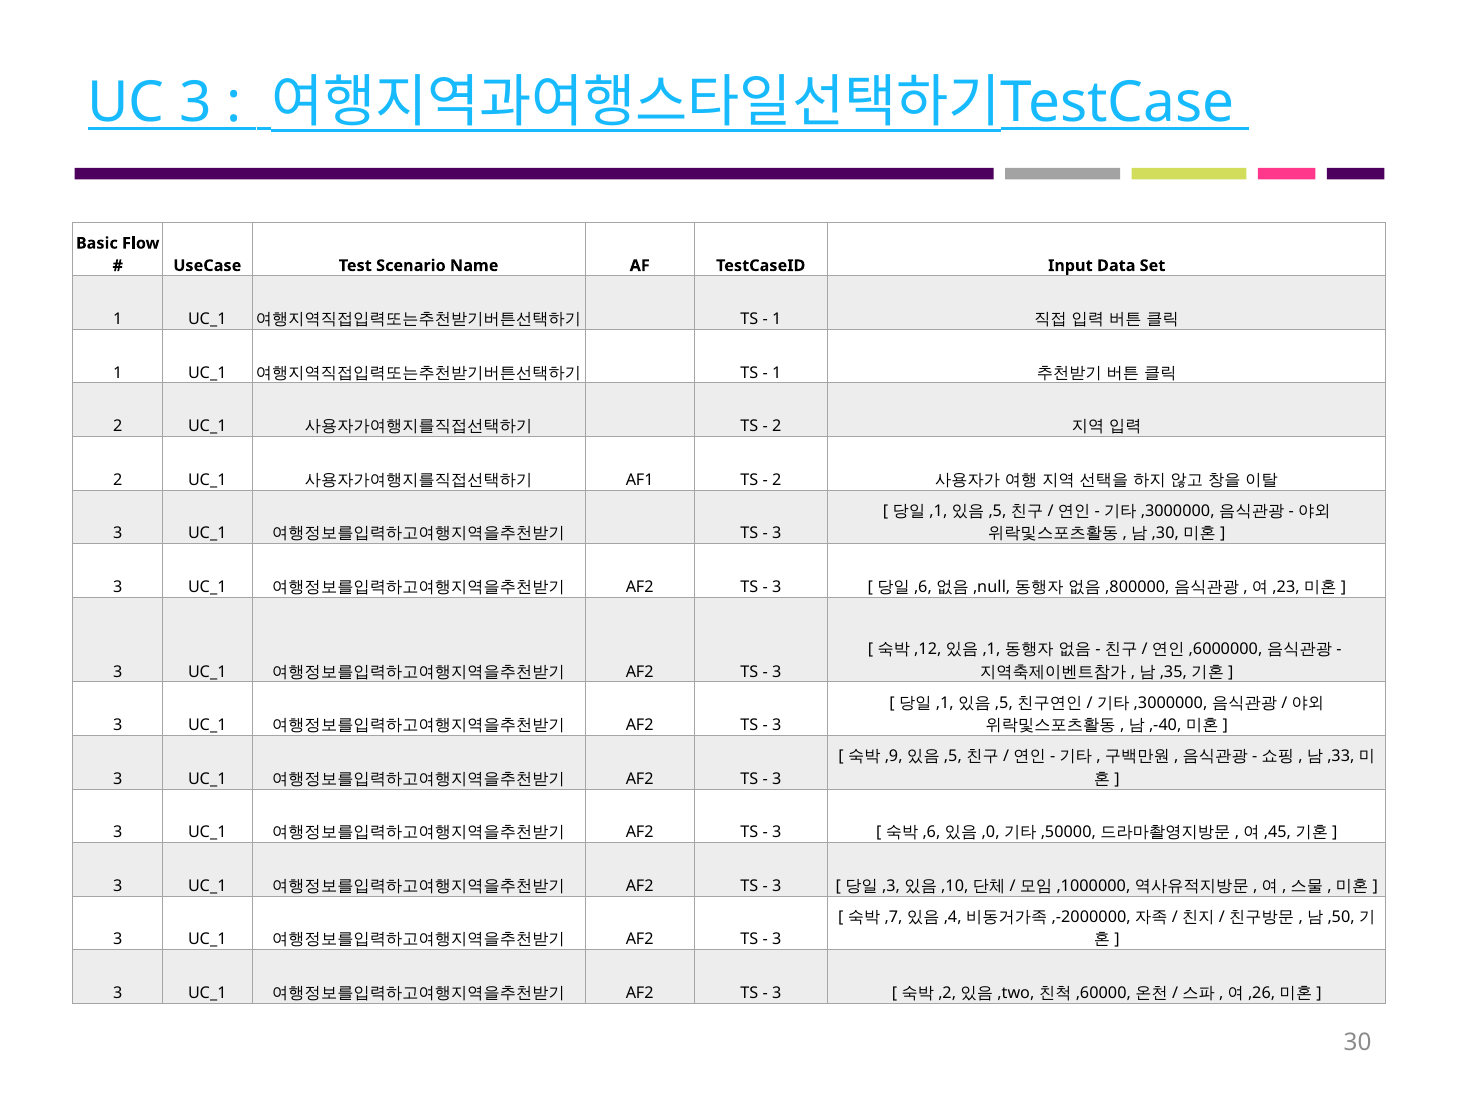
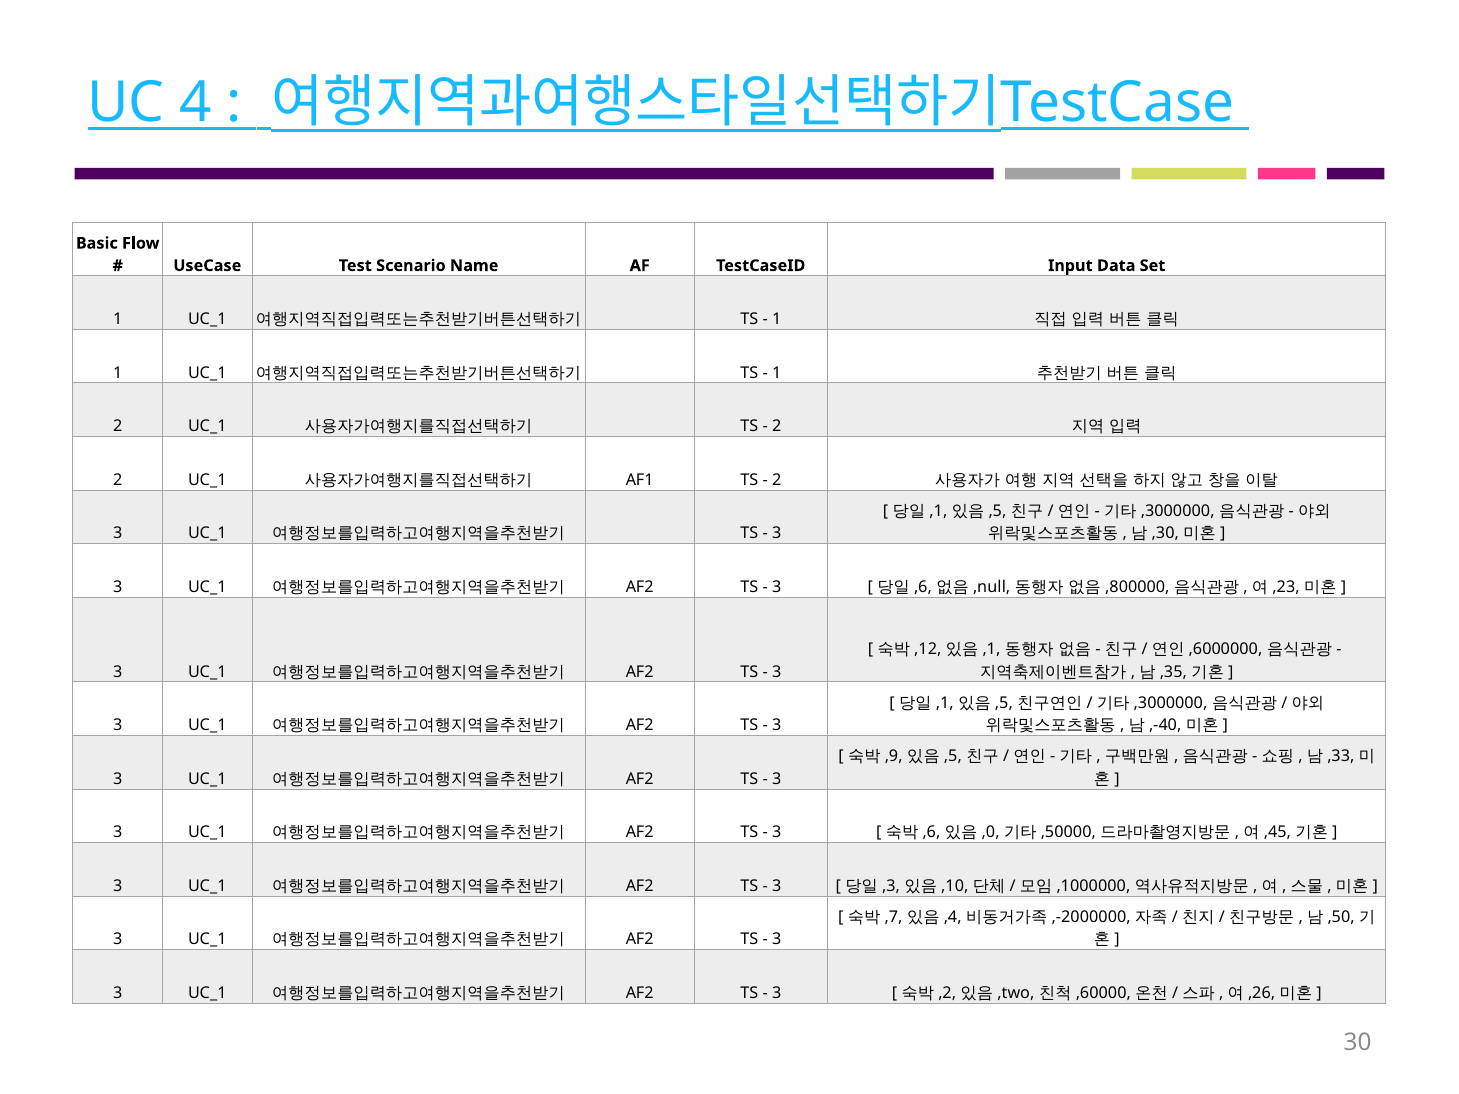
UC 3: 3 -> 4 (196, 103)
